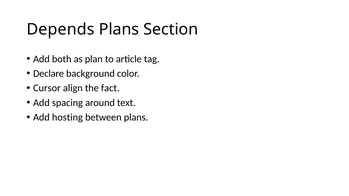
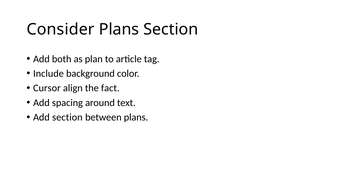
Depends: Depends -> Consider (61, 29)
Declare: Declare -> Include (48, 74)
Add hosting: hosting -> section (67, 118)
